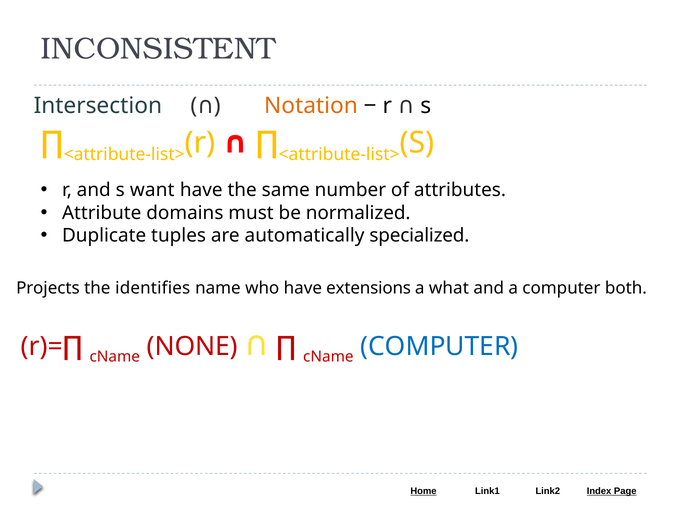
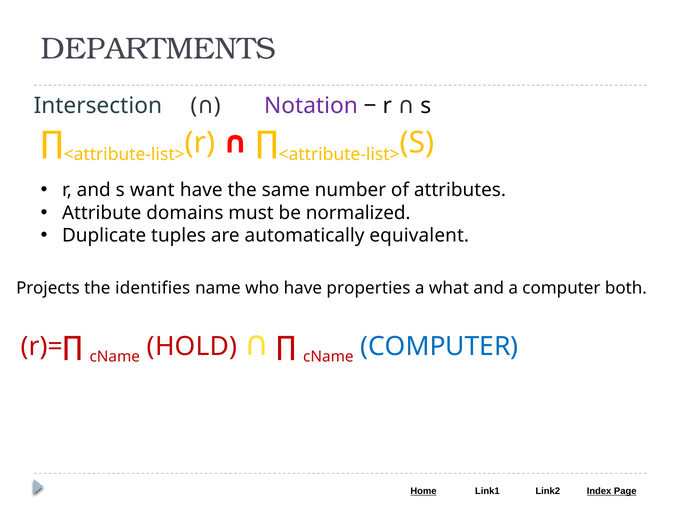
INCONSISTENT: INCONSISTENT -> DEPARTMENTS (158, 49)
Notation colour: orange -> purple (311, 106)
specialized: specialized -> equivalent (419, 236)
extensions: extensions -> properties (368, 288)
NONE: NONE -> HOLD (192, 346)
